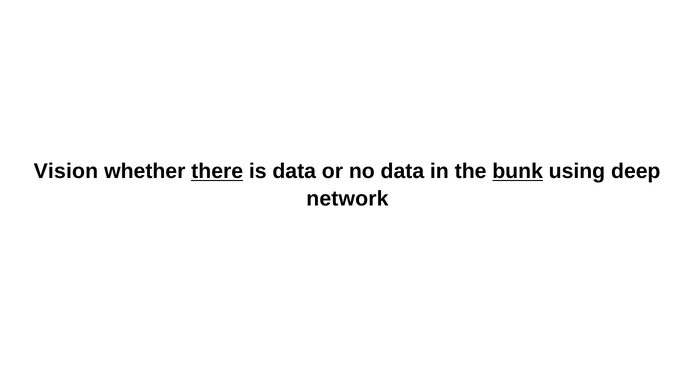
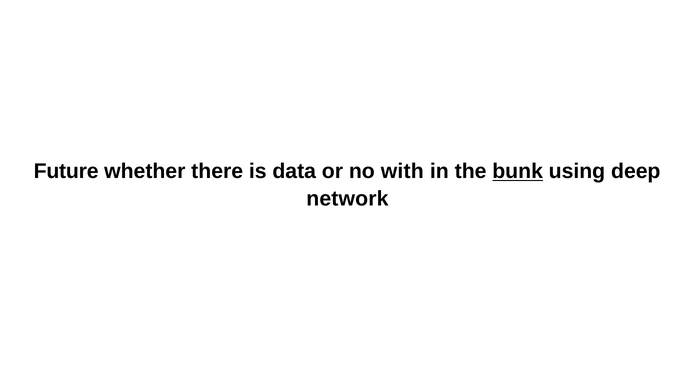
Vision: Vision -> Future (66, 171)
there underline: present -> none (217, 171)
no data: data -> with (402, 171)
